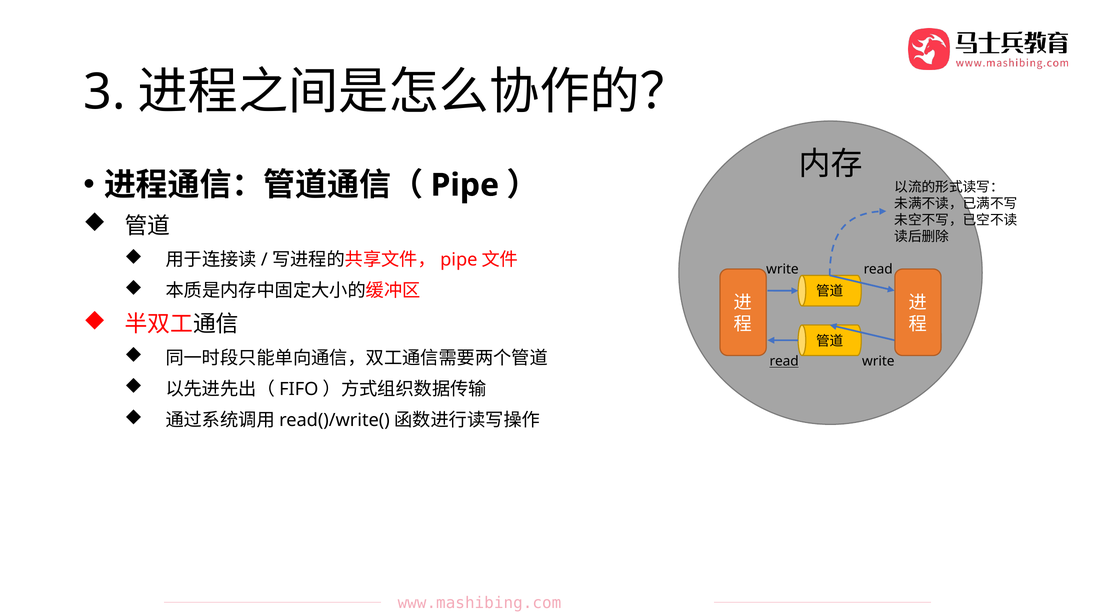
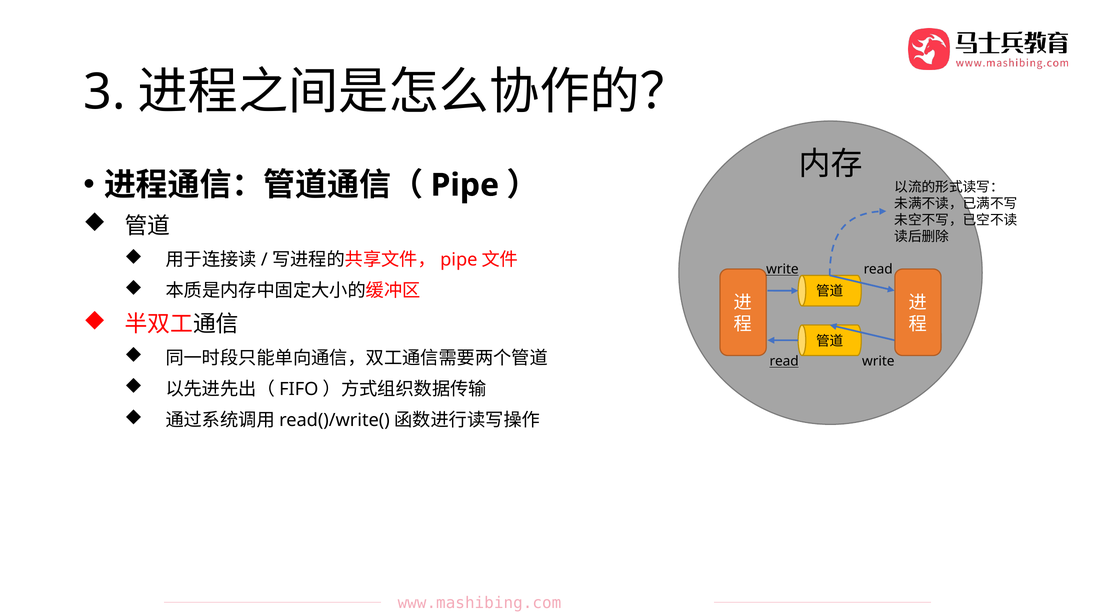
write underline: none -> present (782, 269)
